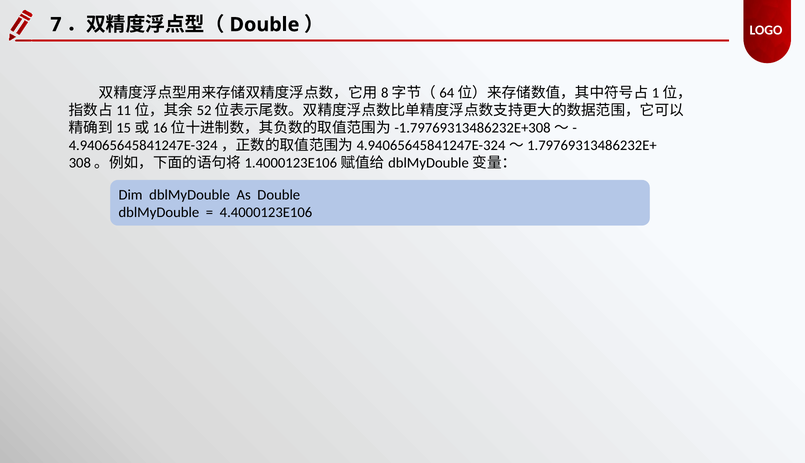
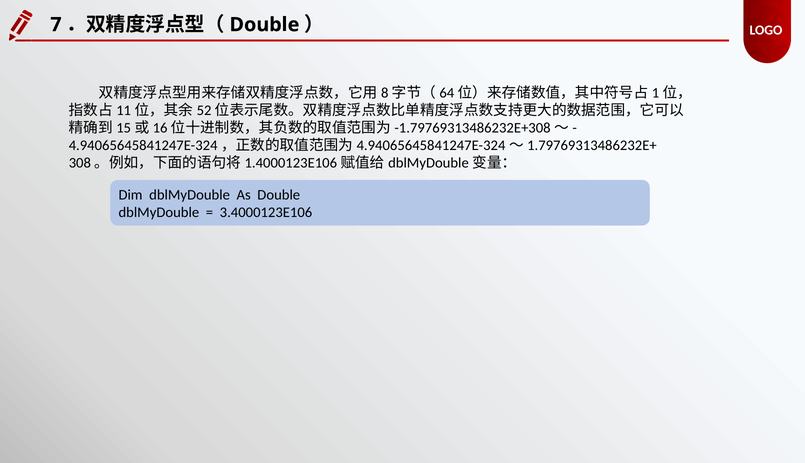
4.4000123E106: 4.4000123E106 -> 3.4000123E106 (266, 213)
